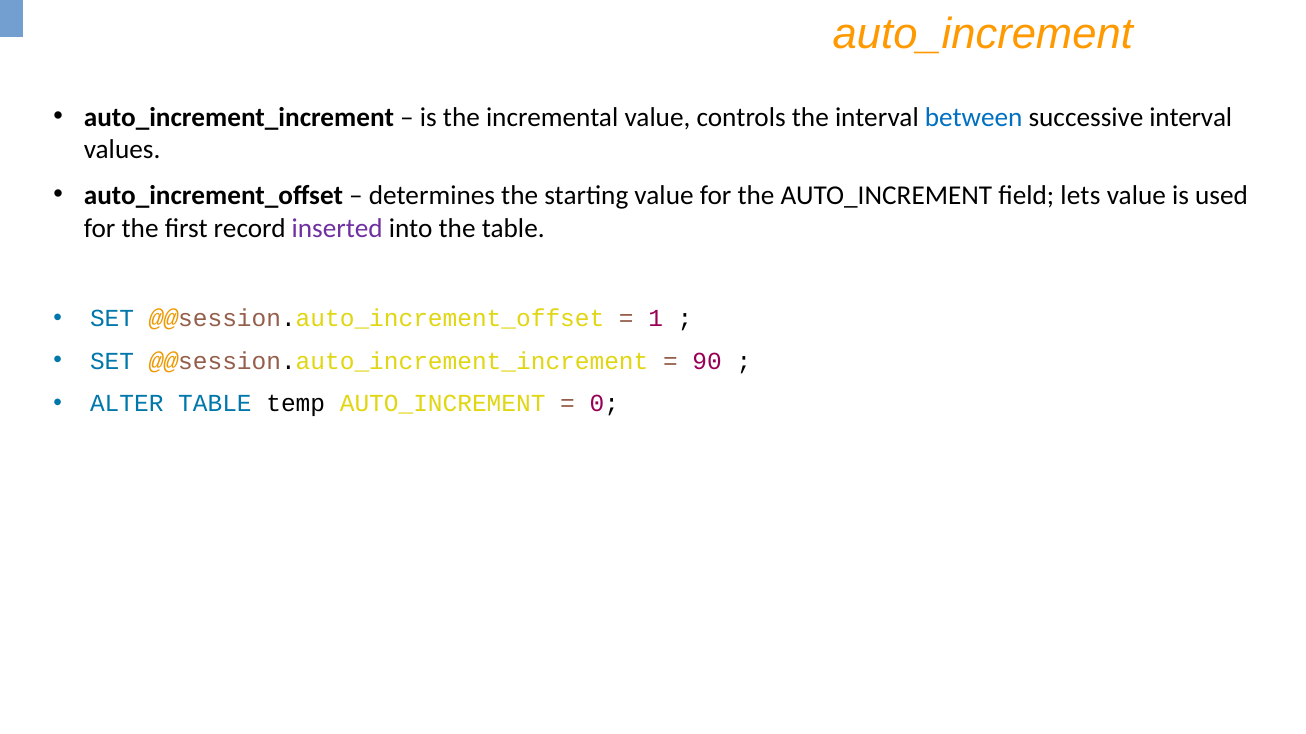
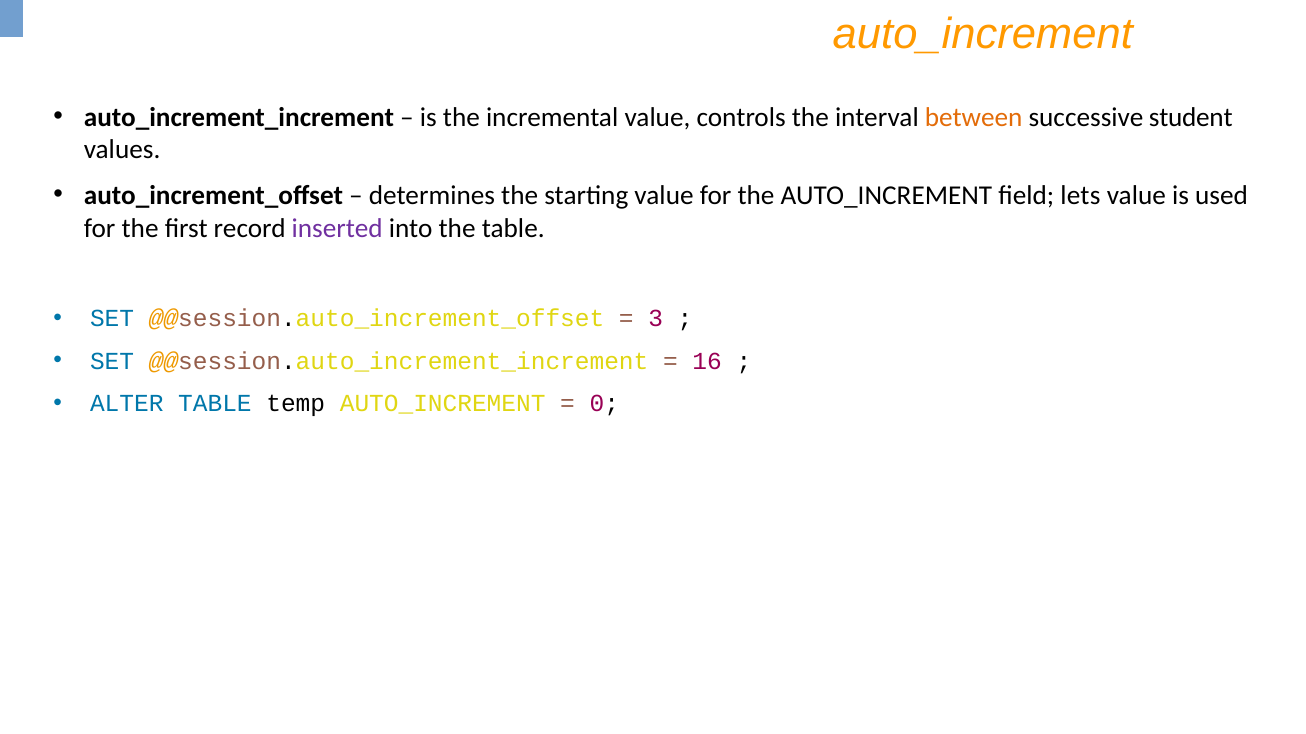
between colour: blue -> orange (974, 117)
successive interval: interval -> student (1191, 117)
1: 1 -> 3 (656, 319)
90: 90 -> 16 (707, 362)
